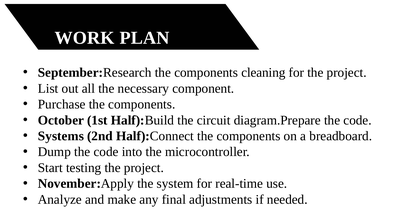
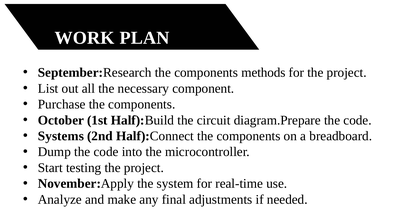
cleaning: cleaning -> methods (263, 72)
